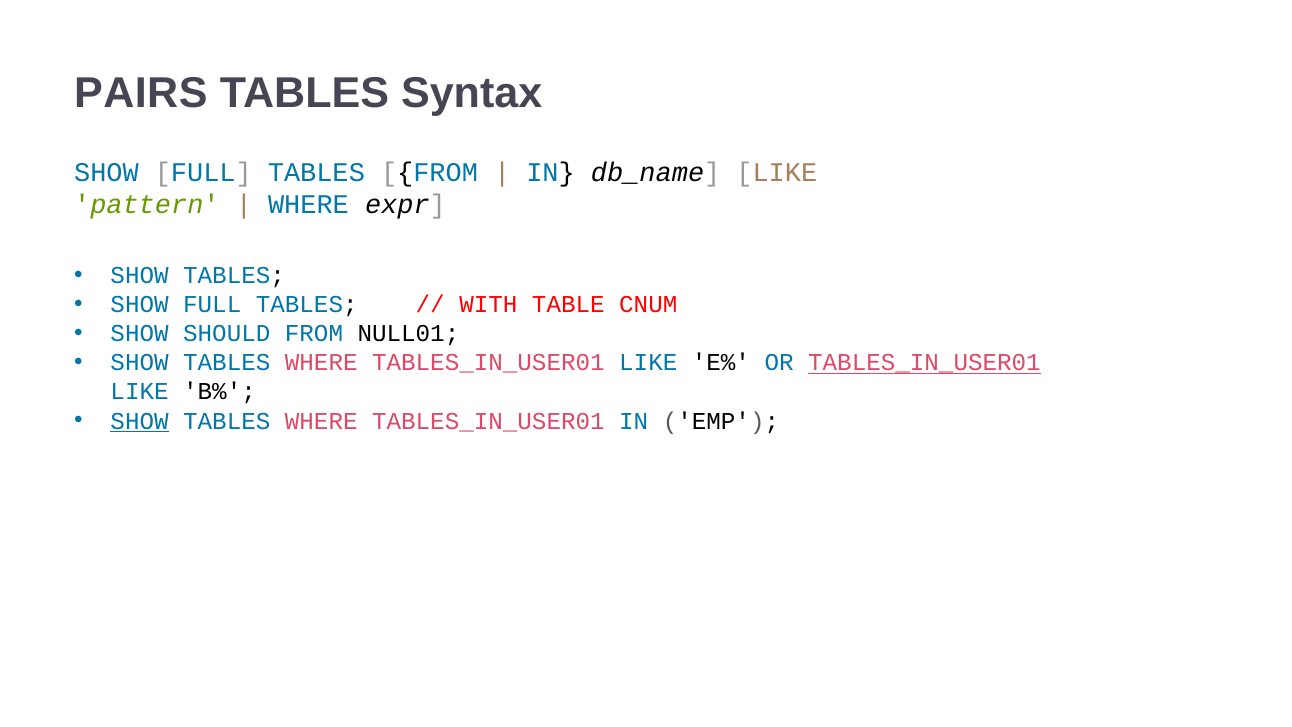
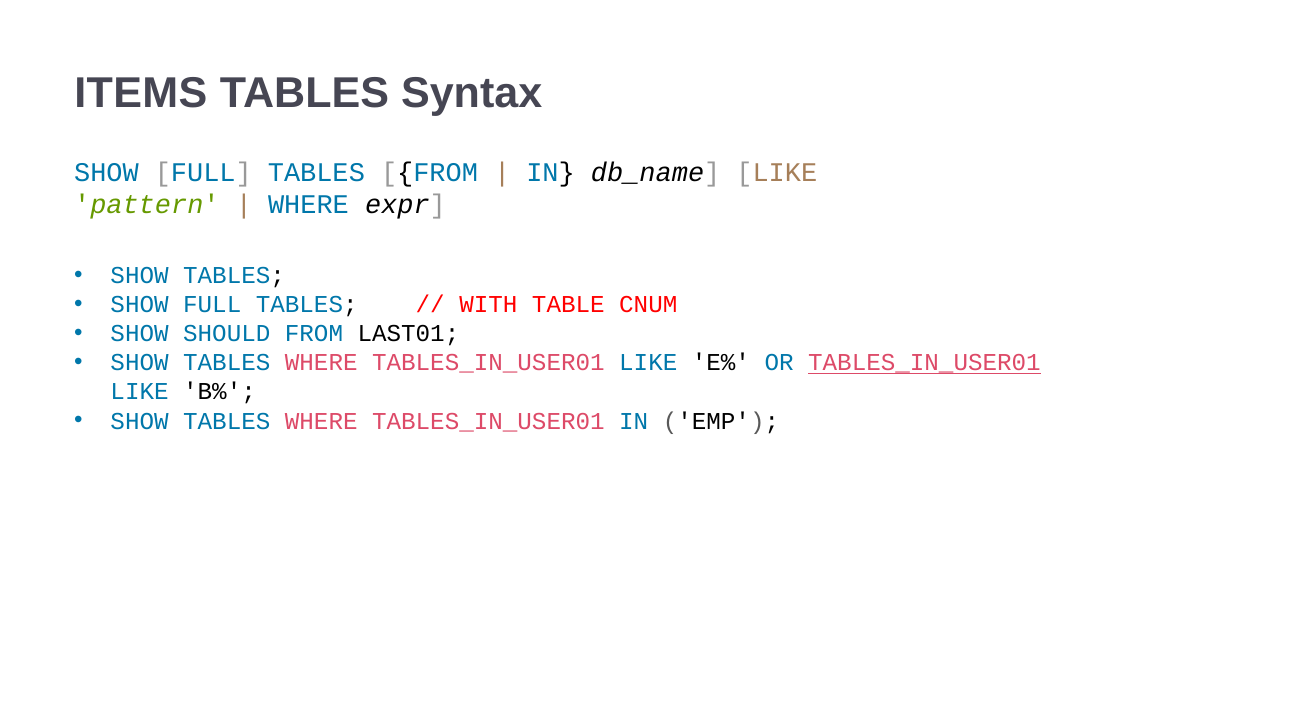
PAIRS: PAIRS -> ITEMS (141, 93)
NULL01: NULL01 -> LAST01 (408, 334)
SHOW underline: present -> none (140, 421)
